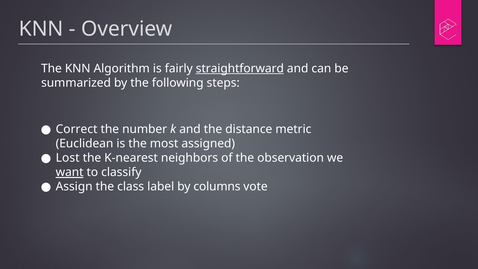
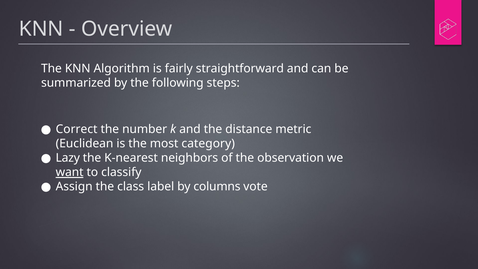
straightforward underline: present -> none (240, 68)
assigned: assigned -> category (208, 144)
Lost: Lost -> Lazy (68, 158)
